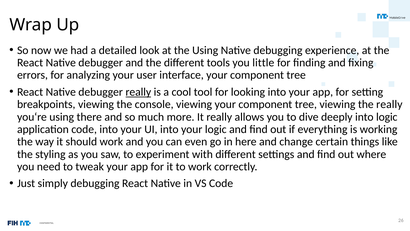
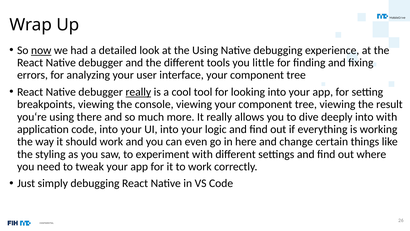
now underline: none -> present (41, 50)
the really: really -> result (389, 104)
into logic: logic -> with (387, 117)
